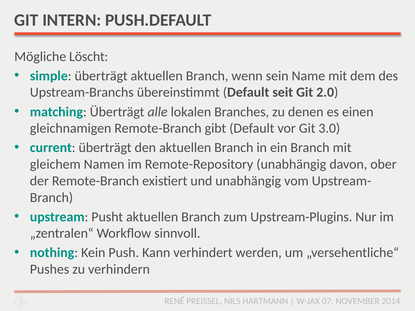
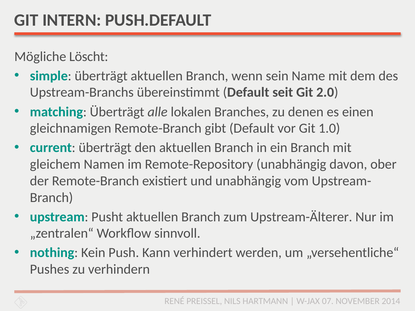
3.0: 3.0 -> 1.0 (329, 128)
Upstream-Plugins: Upstream-Plugins -> Upstream-Älterer (301, 217)
